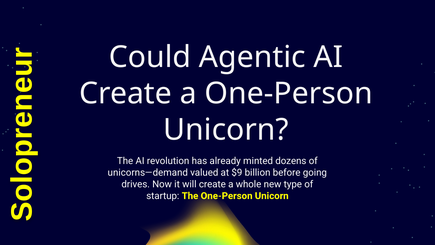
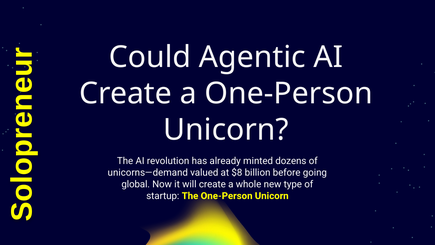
$9: $9 -> $8 (237, 172)
drives: drives -> global (136, 184)
